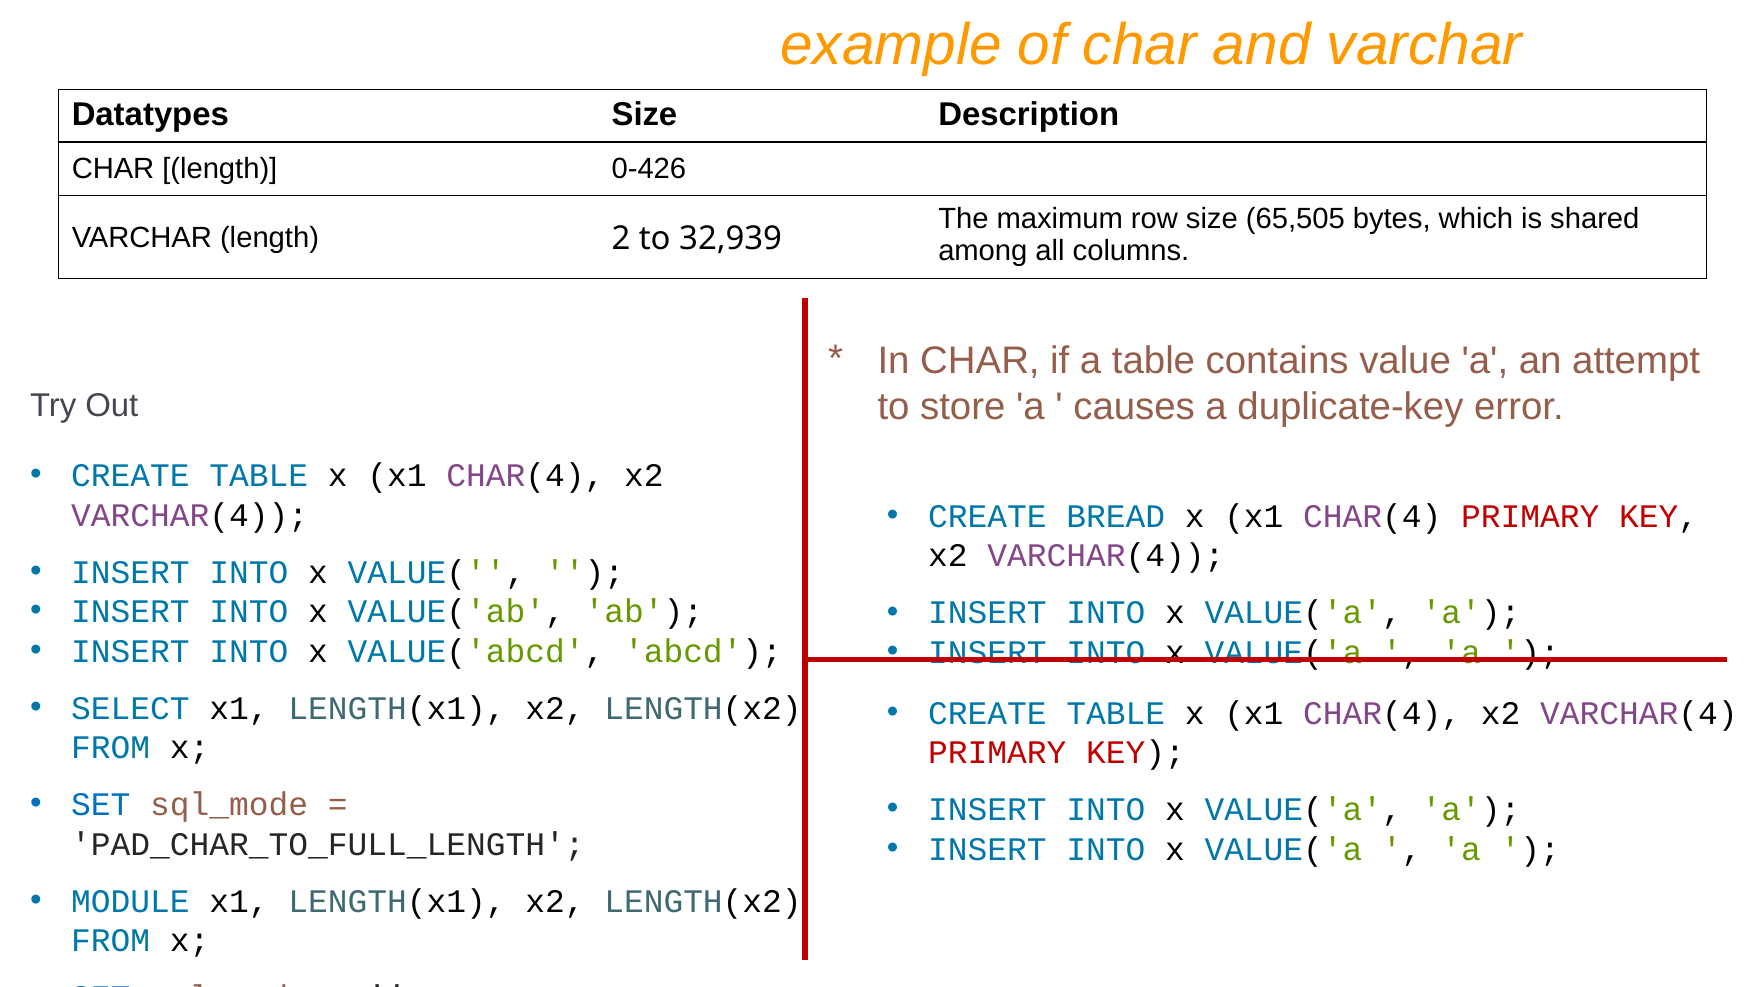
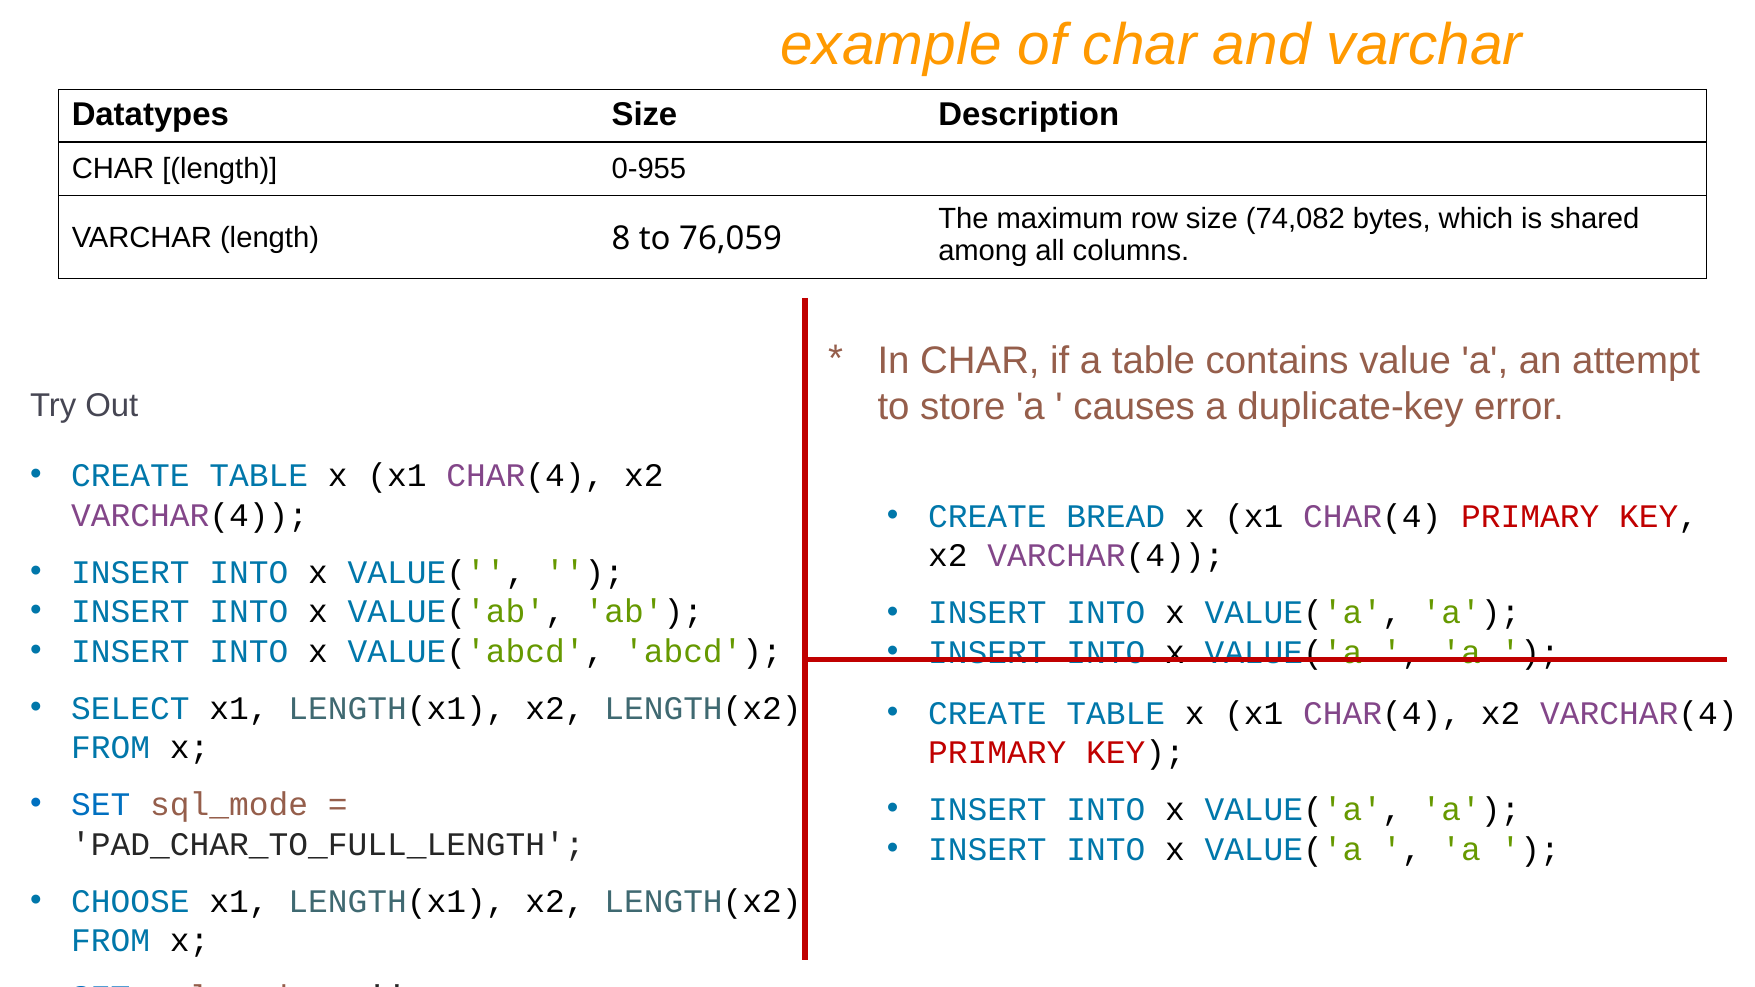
0-426: 0-426 -> 0-955 (649, 169)
65,505: 65,505 -> 74,082 (1295, 219)
2: 2 -> 8 (621, 239)
32,939: 32,939 -> 76,059 (731, 239)
MODULE: MODULE -> CHOOSE (130, 901)
